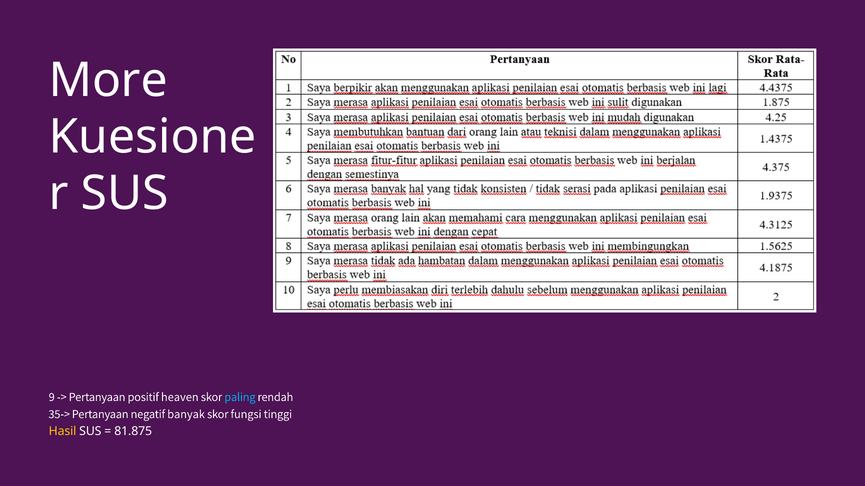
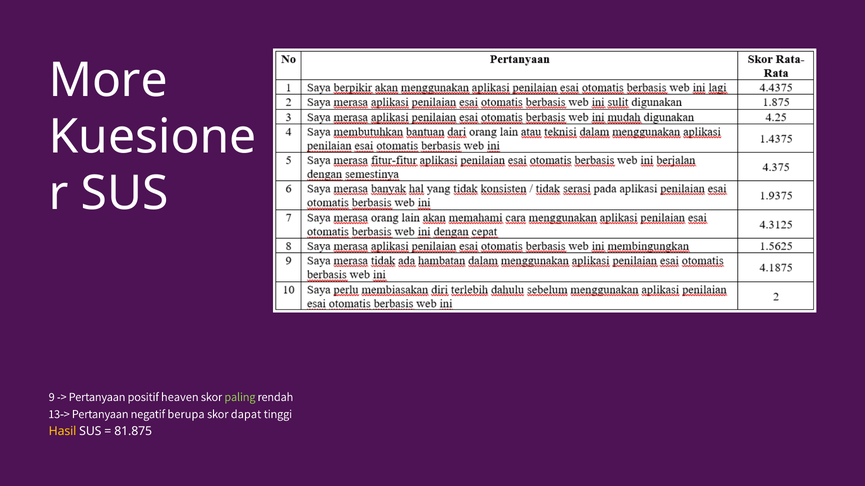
paling colour: light blue -> light green (240, 397)
35->: 35-> -> 13-> (59, 415)
banyak: banyak -> berupa (186, 415)
fungsi: fungsi -> dapat (246, 415)
